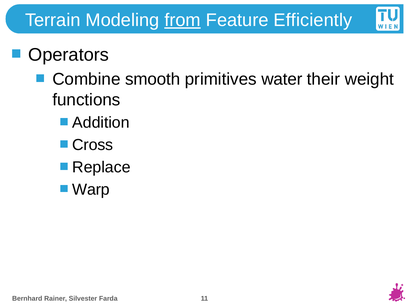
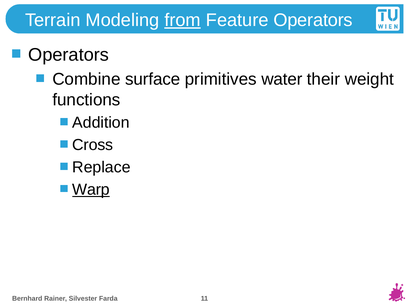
Feature Efficiently: Efficiently -> Operators (313, 20)
smooth: smooth -> surface (153, 79)
Warp underline: none -> present (91, 189)
